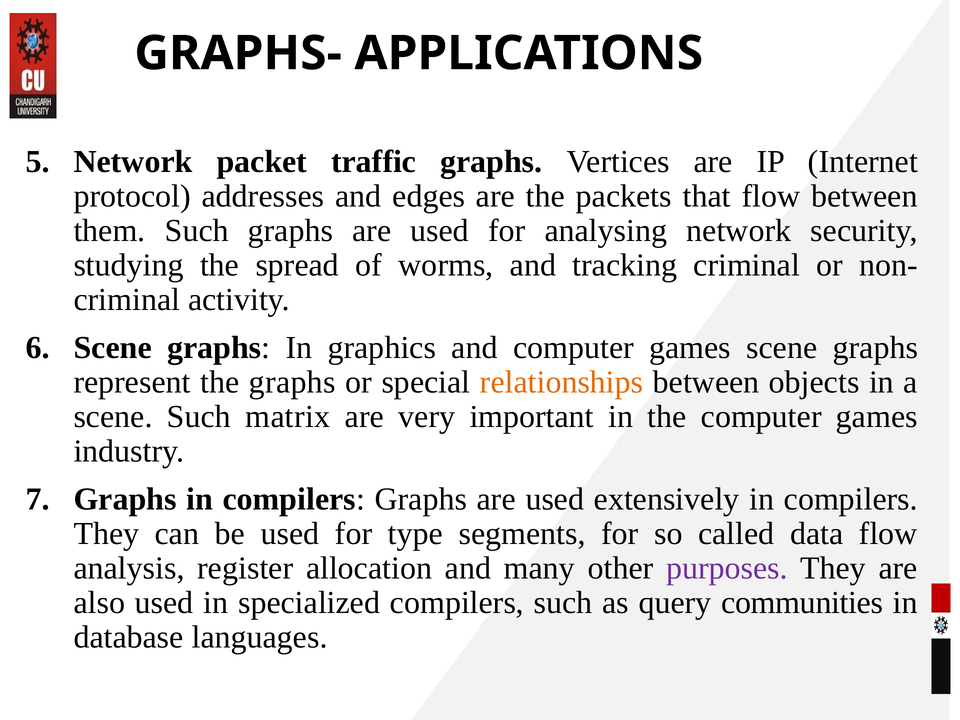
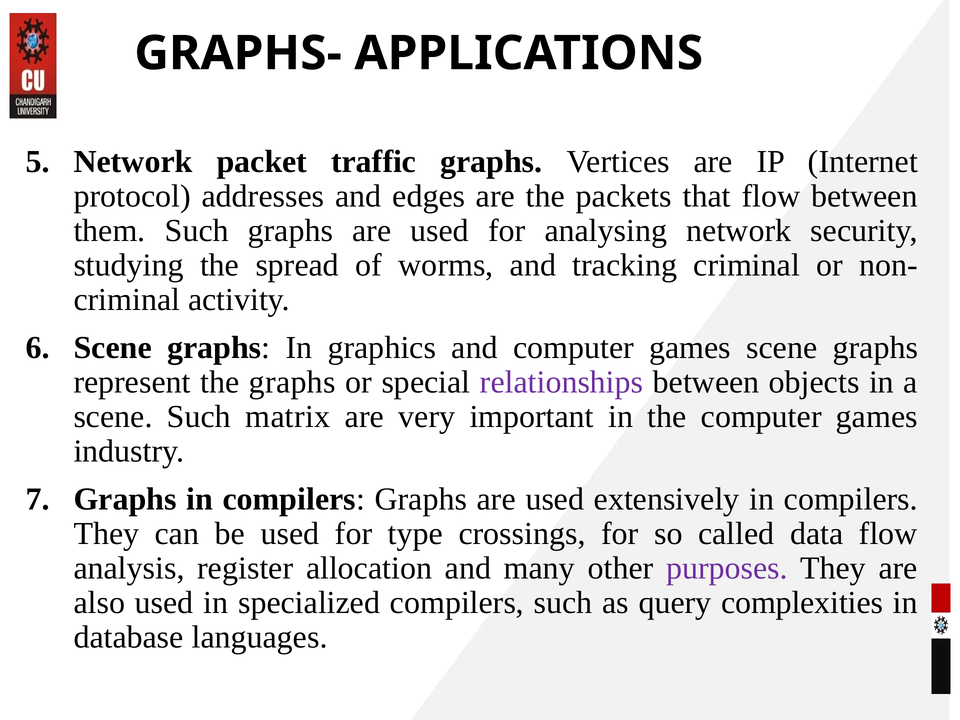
relationships colour: orange -> purple (562, 382)
segments: segments -> crossings (522, 534)
communities: communities -> complexities (802, 603)
